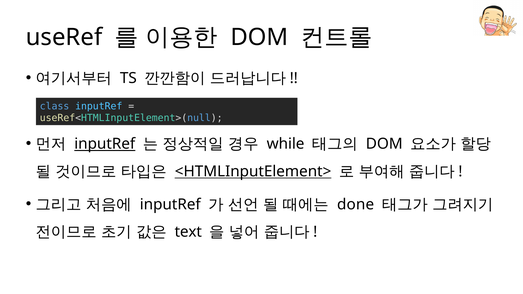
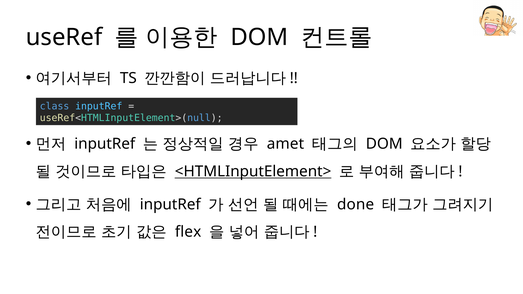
inputRef underline: present -> none (105, 144)
while: while -> amet (285, 144)
text: text -> flex (188, 232)
